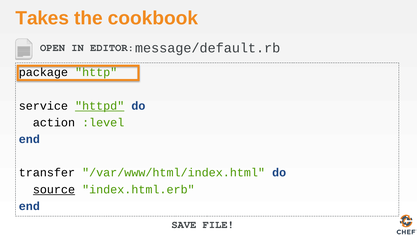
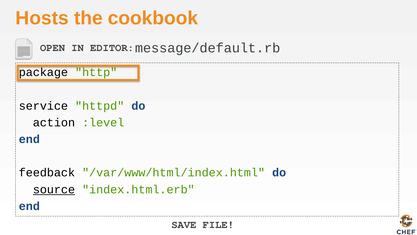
Takes: Takes -> Hosts (42, 18)
httpd underline: present -> none (100, 106)
transfer: transfer -> feedback (47, 172)
